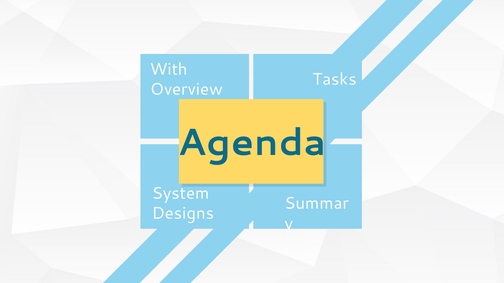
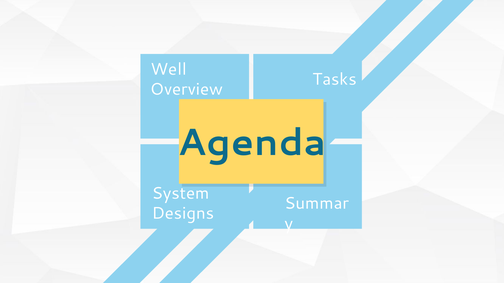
With: With -> Well (169, 69)
